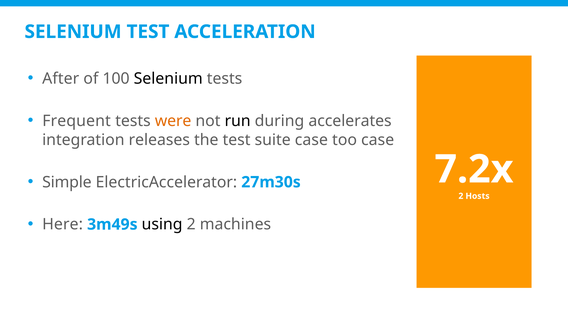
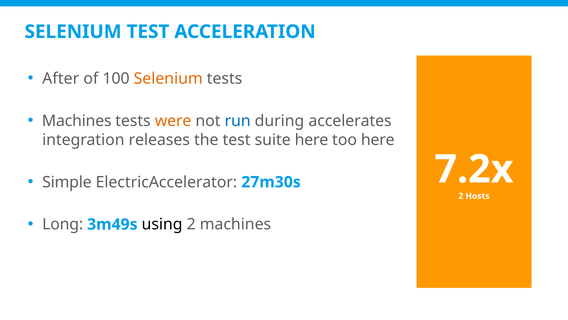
Selenium colour: black -> orange (168, 78)
Frequent: Frequent -> Machines (77, 121)
run colour: black -> blue (238, 121)
suite case: case -> here (312, 140)
too case: case -> here (378, 140)
Here: Here -> Long (63, 224)
